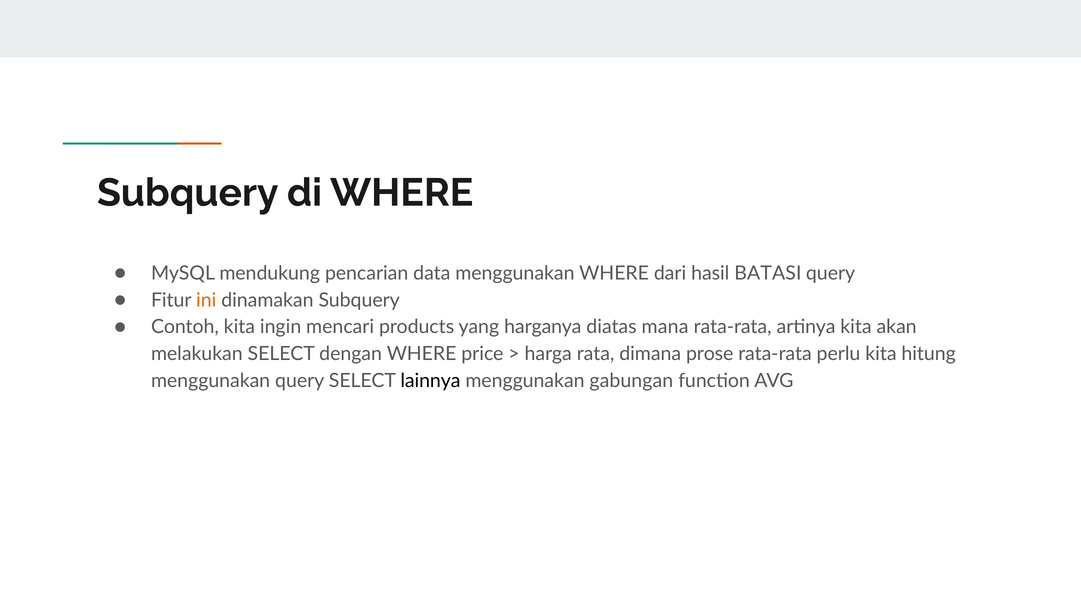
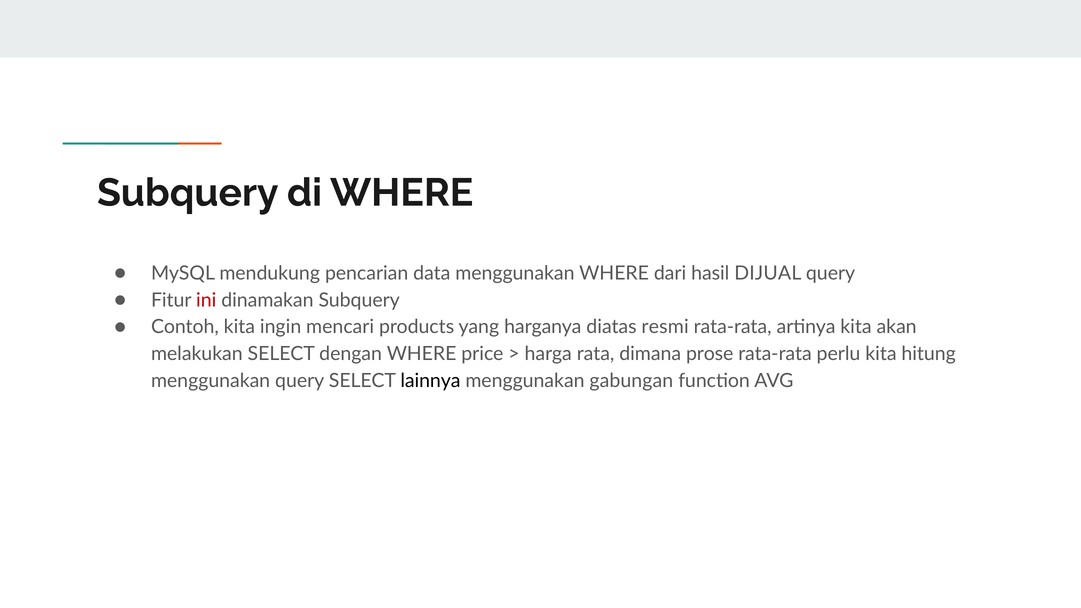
BATASI: BATASI -> DIJUAL (768, 273)
ini colour: orange -> red (206, 300)
mana: mana -> resmi (665, 327)
